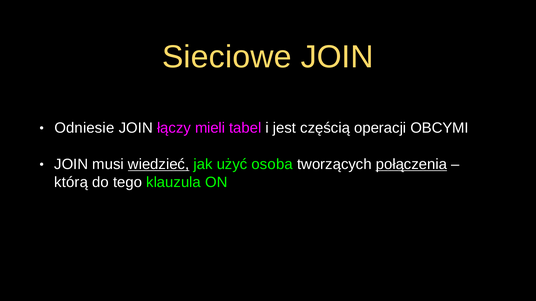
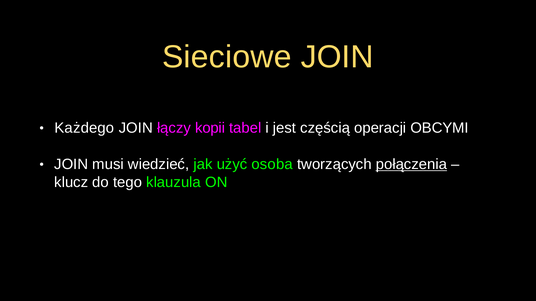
Odniesie: Odniesie -> Każdego (84, 128)
mieli: mieli -> kopii (210, 128)
wiedzieć underline: present -> none (159, 165)
którą: którą -> klucz (71, 182)
